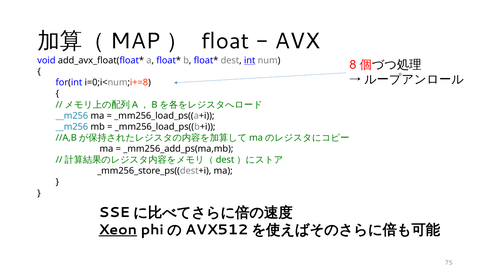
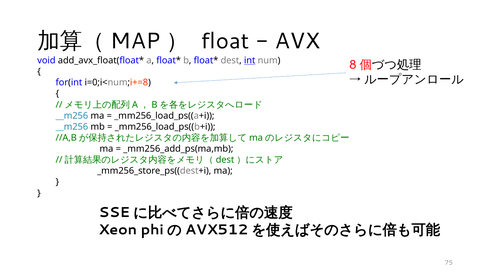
Xeon underline: present -> none (118, 229)
